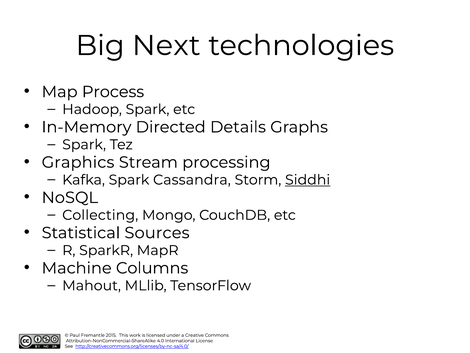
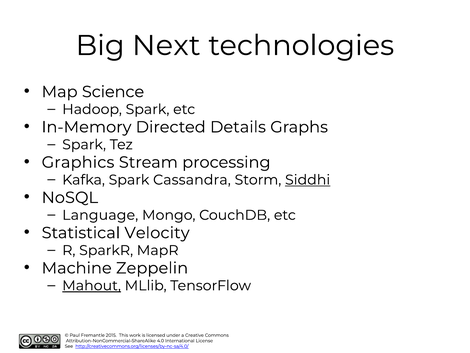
Process: Process -> Science (113, 92)
Collecting: Collecting -> Language (100, 215)
Sources: Sources -> Velocity (157, 233)
Columns: Columns -> Zeppelin (152, 268)
Mahout underline: none -> present (92, 285)
